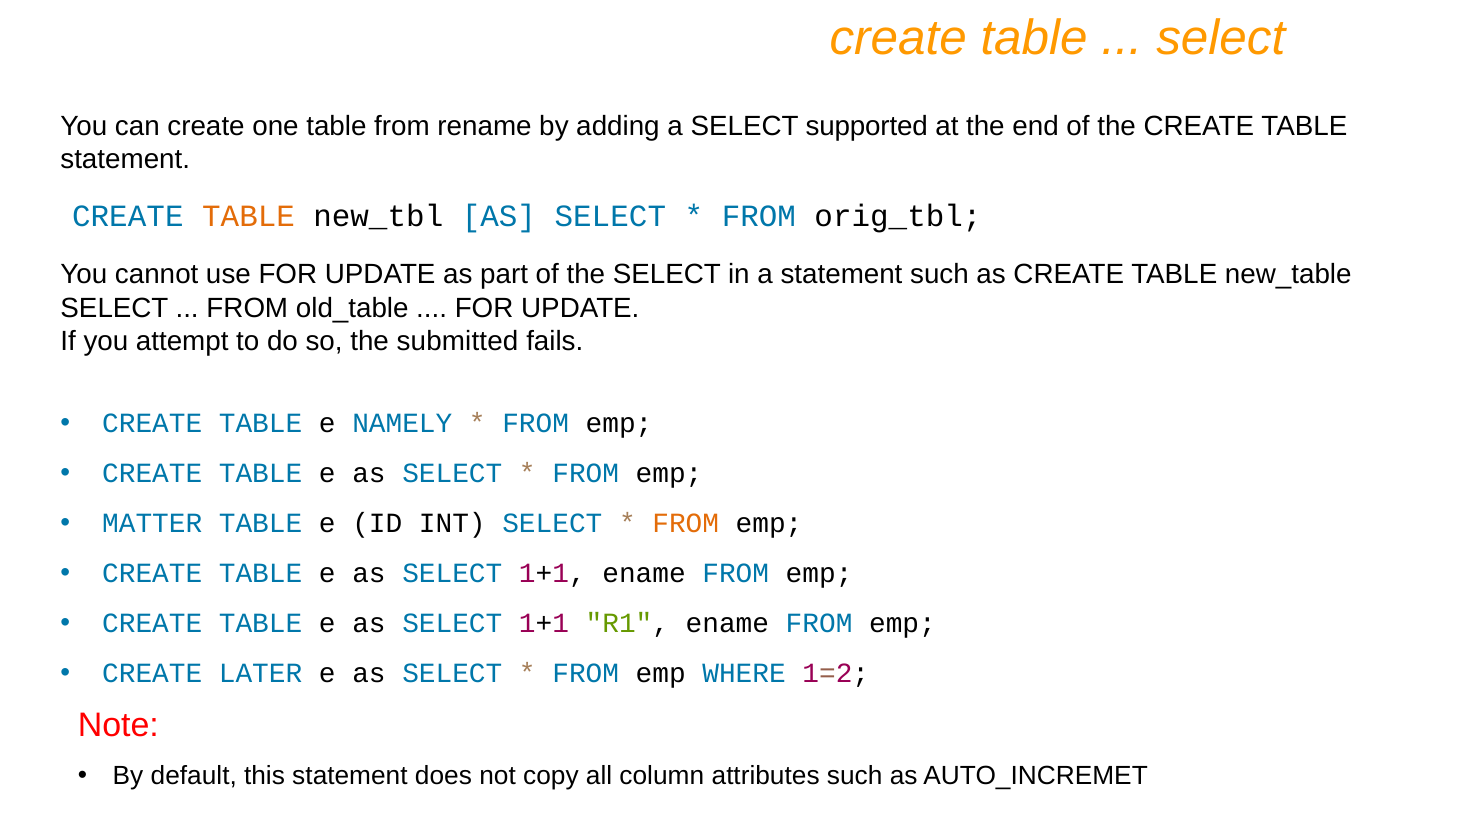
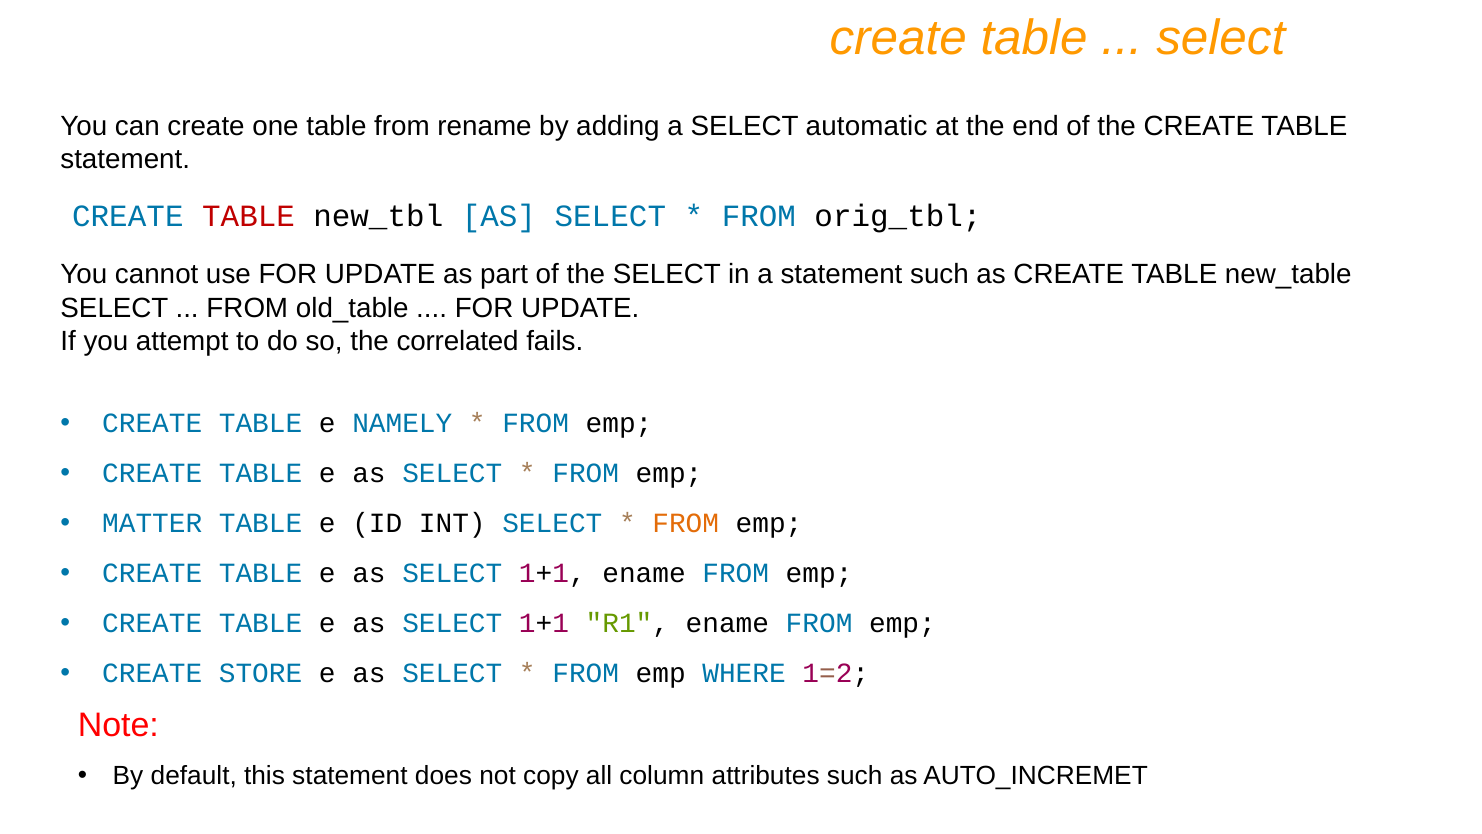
supported: supported -> automatic (867, 126)
TABLE colour: orange -> red (249, 216)
submitted: submitted -> correlated (458, 341)
LATER: LATER -> STORE (261, 673)
